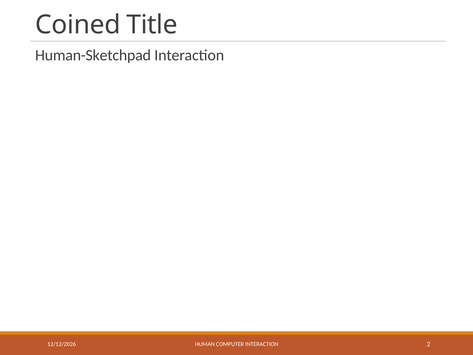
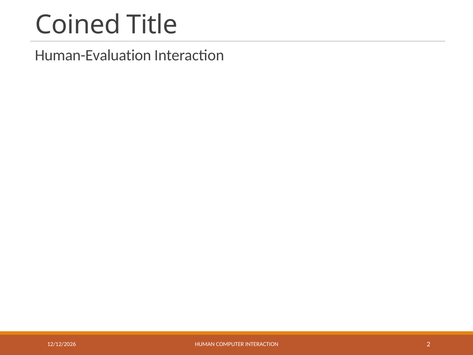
Human-Sketchpad: Human-Sketchpad -> Human-Evaluation (93, 55)
